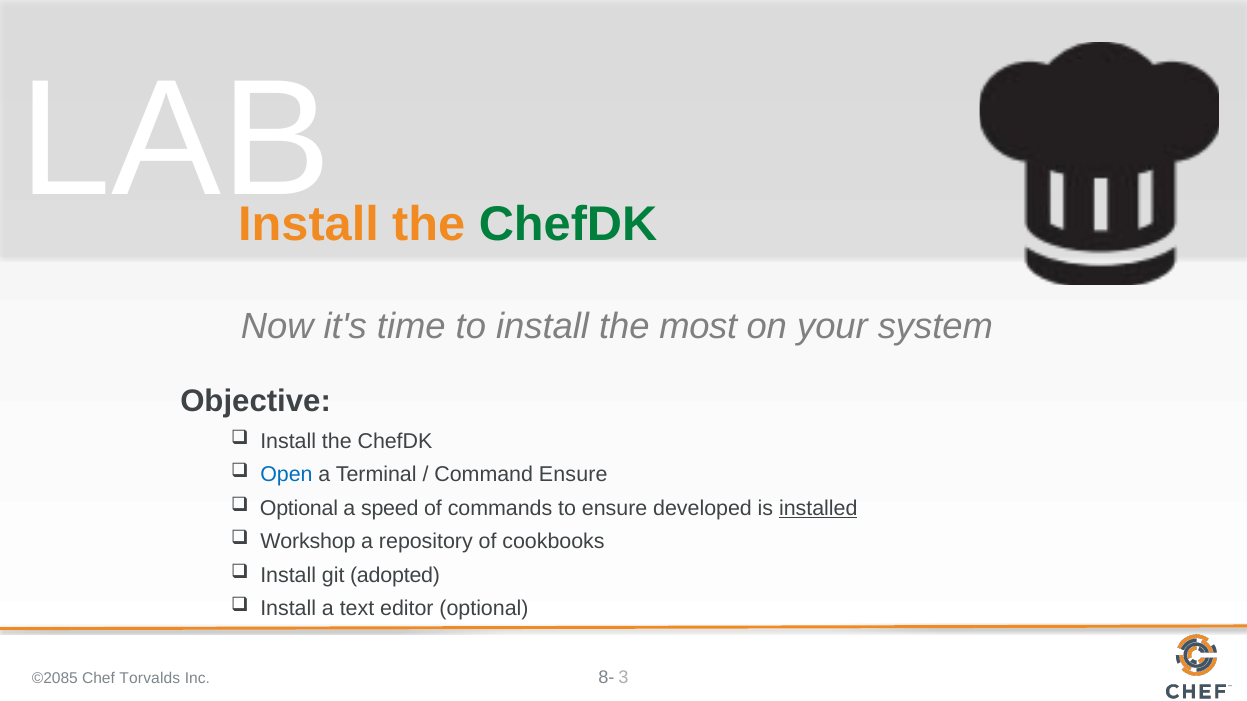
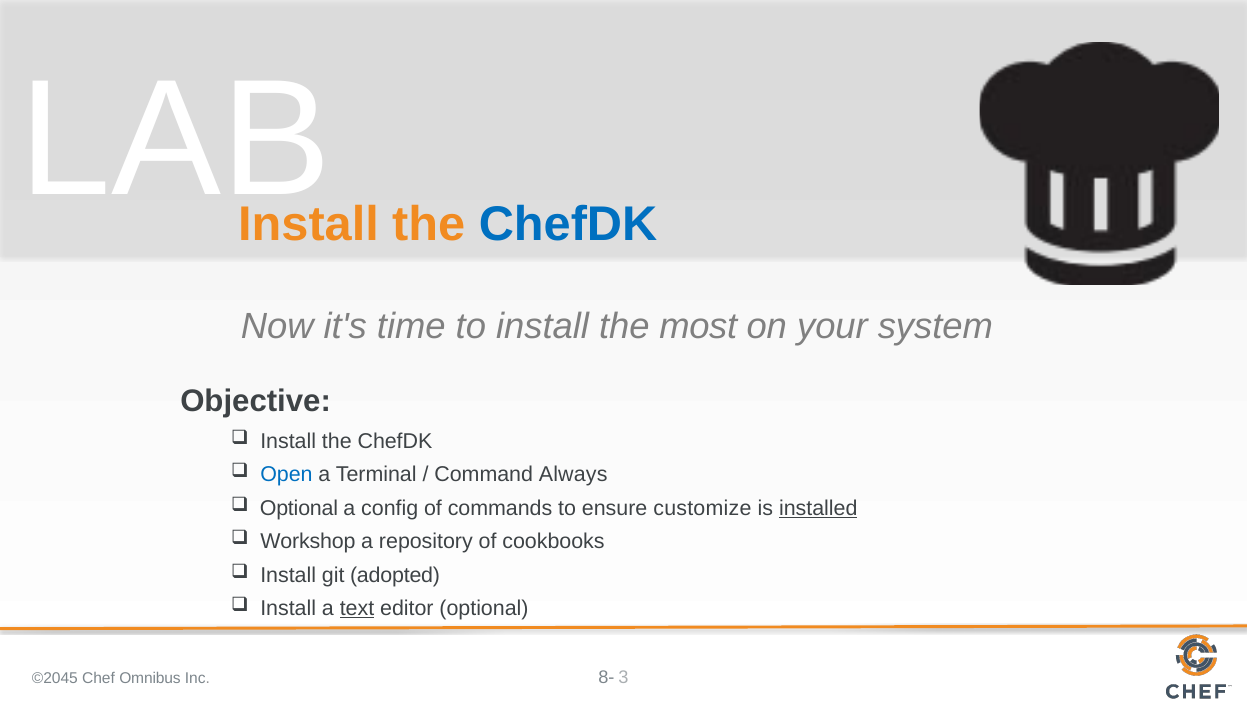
ChefDK colour: green -> blue (568, 224)
Command Ensure: Ensure -> Always (573, 475)
speed: speed -> config (390, 508)
developed: developed -> customize (702, 508)
text underline: none -> present (357, 609)
©2085: ©2085 -> ©2045 (55, 679)
Torvalds: Torvalds -> Omnibus (150, 679)
